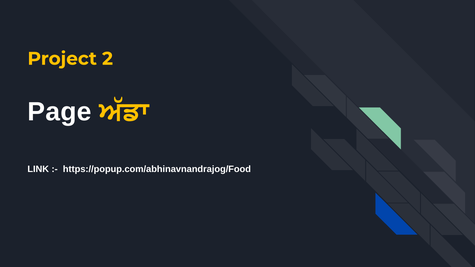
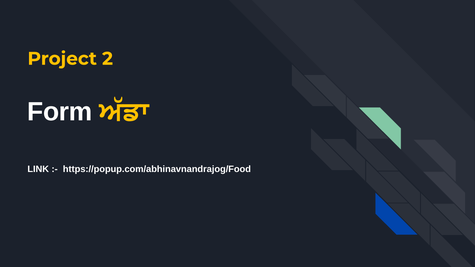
Page: Page -> Form (60, 112)
